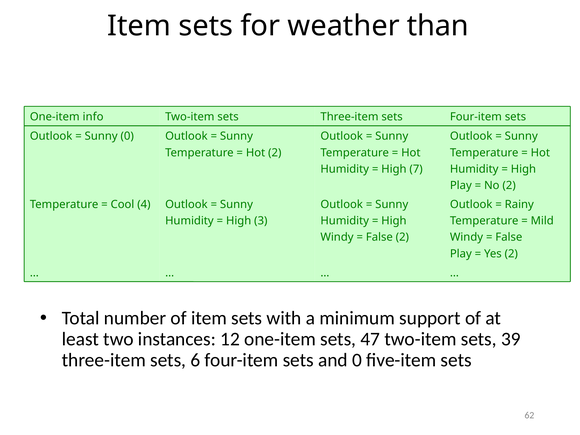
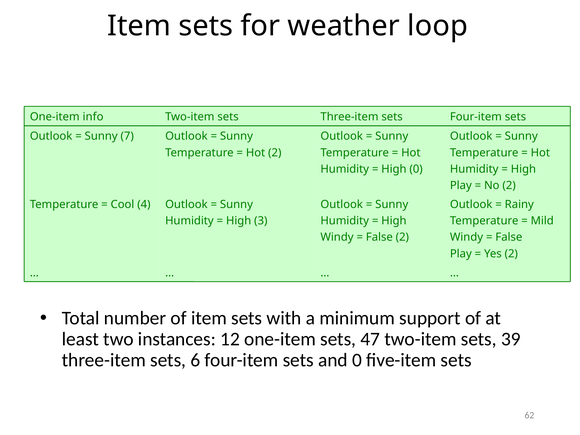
than: than -> loop (438, 26)
Sunny 0: 0 -> 7 (127, 136)
High 7: 7 -> 0 (416, 169)
